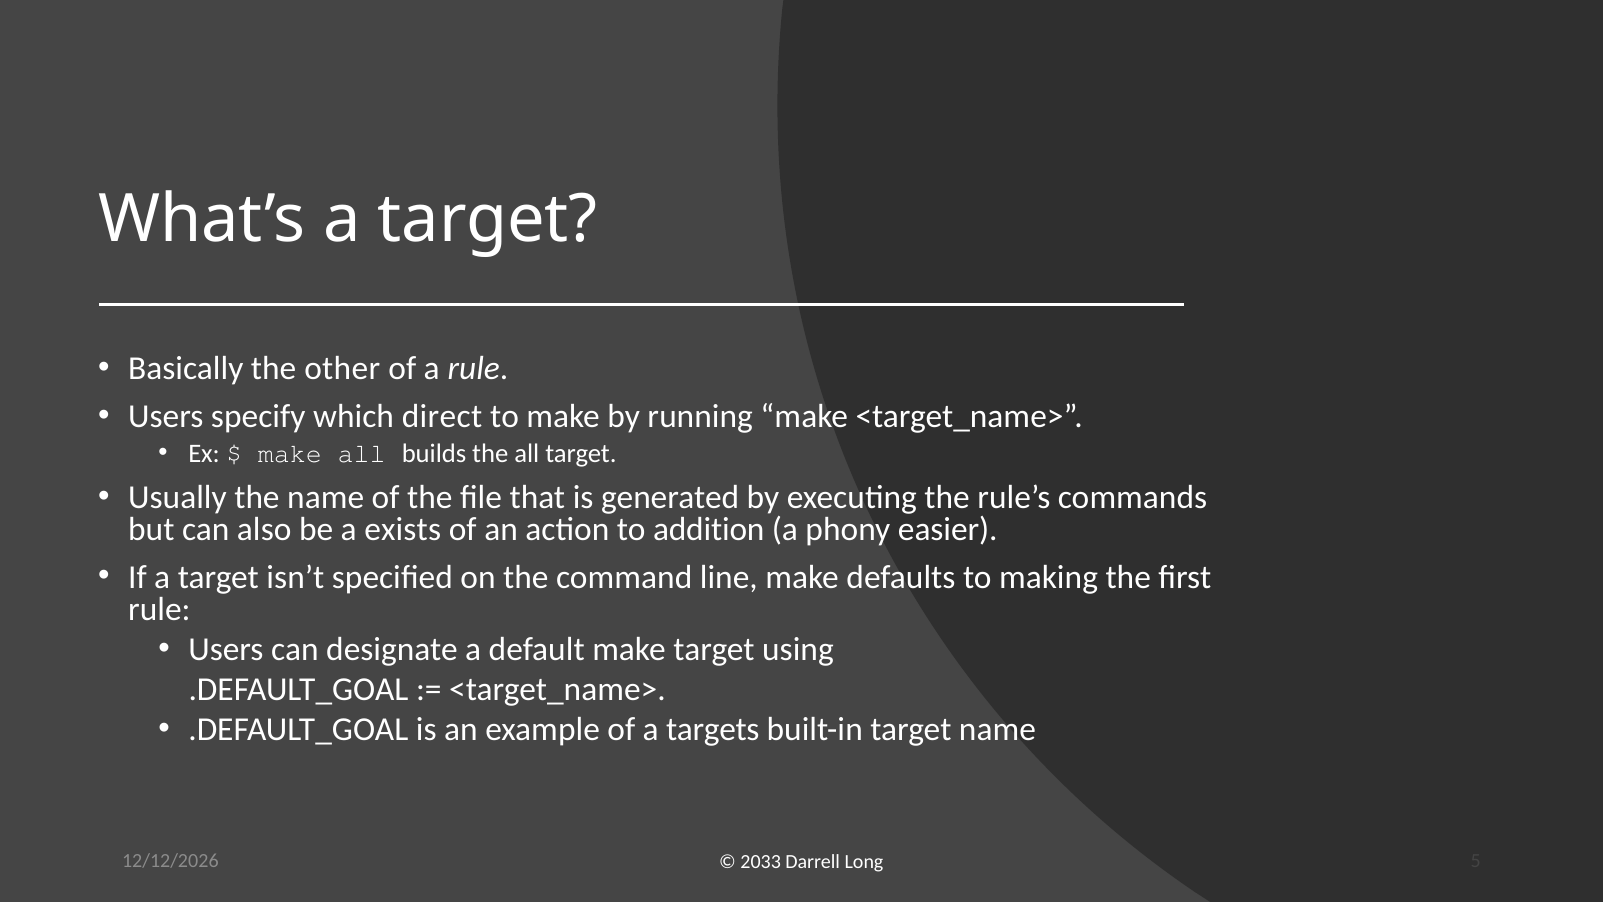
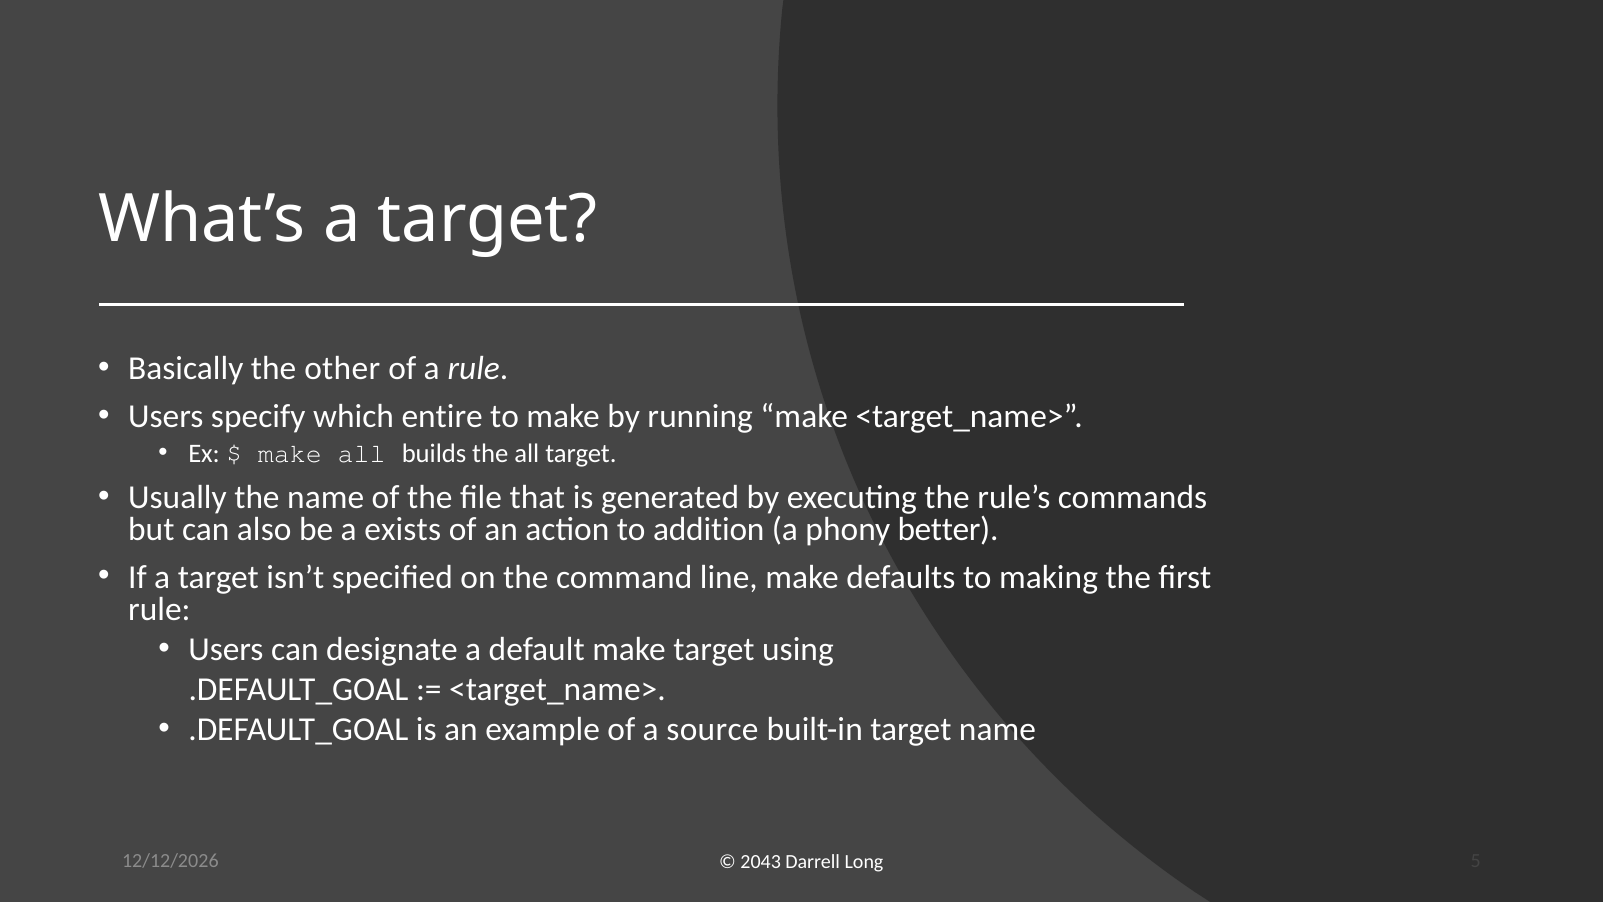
direct: direct -> entire (442, 416)
easier: easier -> better (948, 530)
targets: targets -> source (712, 729)
2033: 2033 -> 2043 (761, 861)
